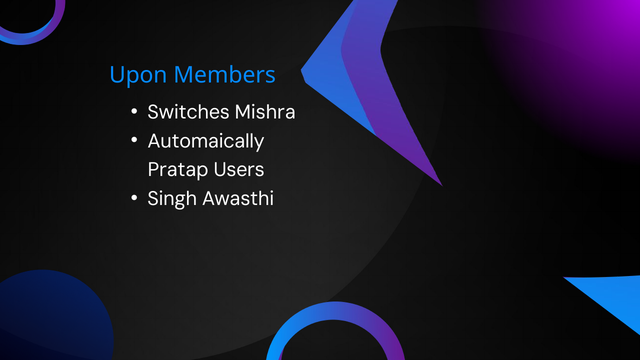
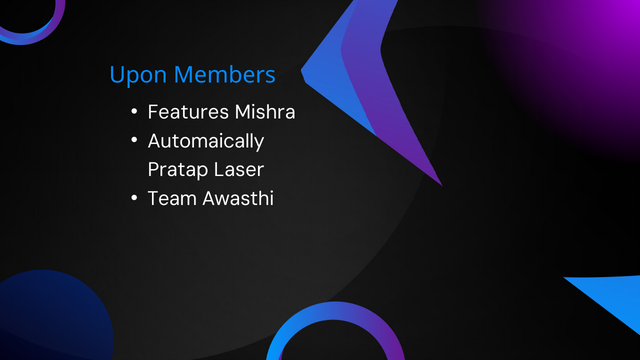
Switches: Switches -> Features (188, 112)
Users: Users -> Laser (239, 170)
Singh: Singh -> Team (172, 199)
